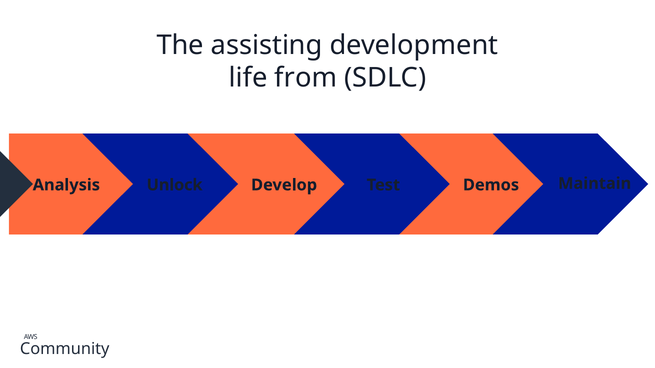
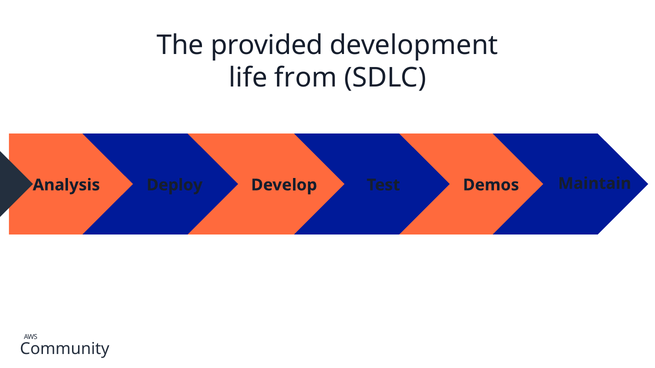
assisting: assisting -> provided (267, 45)
Unlock: Unlock -> Deploy (175, 185)
